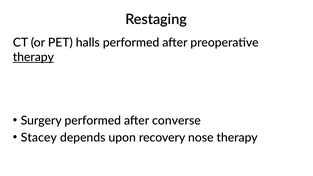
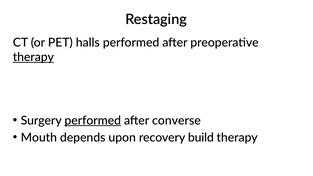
performed underline: none -> present (93, 121)
Stacey: Stacey -> Mouth (39, 138)
nose: nose -> build (201, 138)
